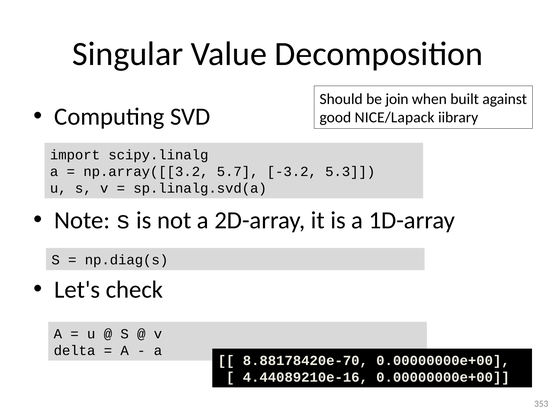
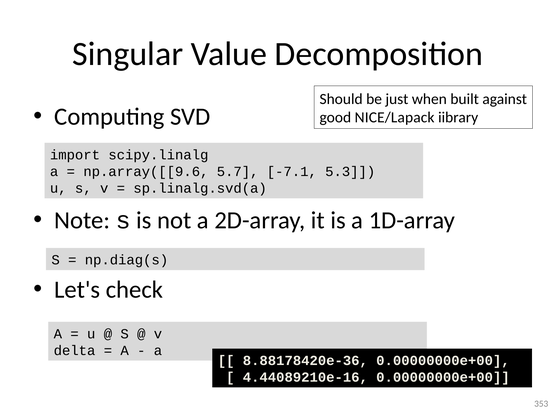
join: join -> just (397, 99)
np.array([[3.2: np.array([[3.2 -> np.array([[9.6 (146, 172)
-3.2: -3.2 -> -7.1 (292, 172)
8.88178420e-70: 8.88178420e-70 -> 8.88178420e-36 (305, 361)
